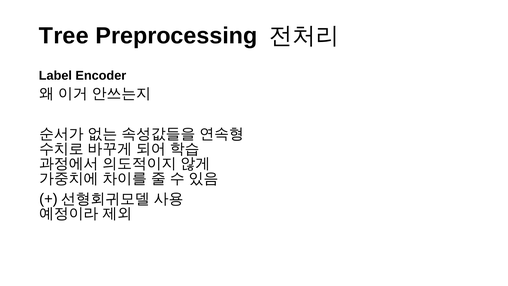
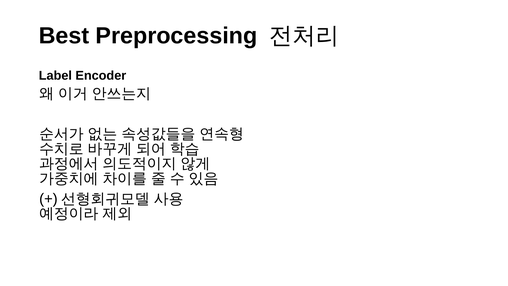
Tree: Tree -> Best (64, 36)
